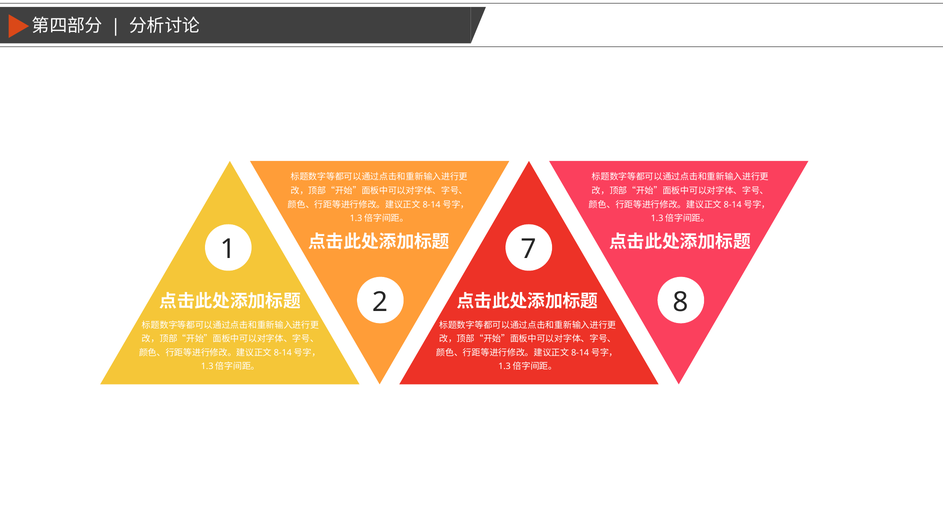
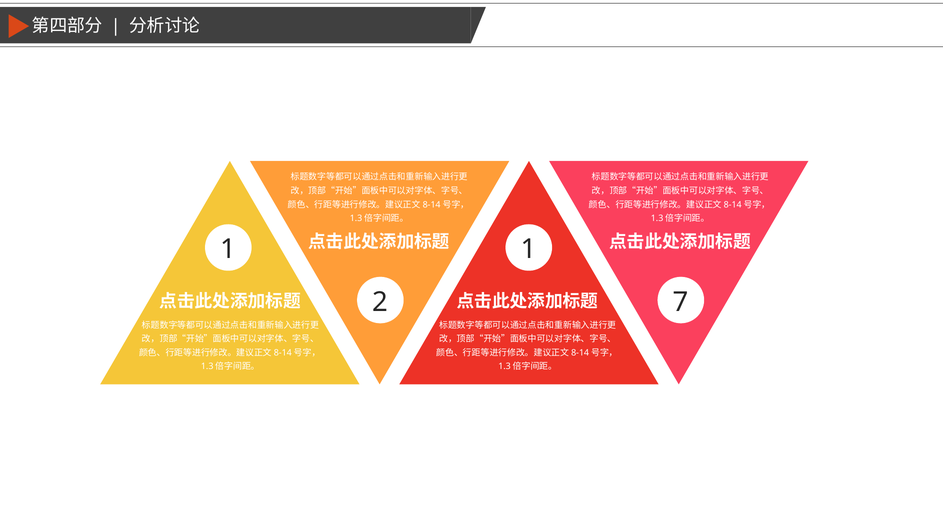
1 7: 7 -> 1 (529, 250)
8: 8 -> 7 (681, 302)
